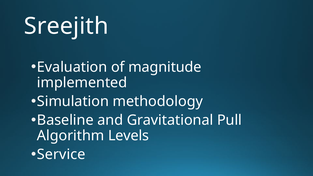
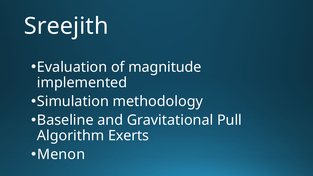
Levels: Levels -> Exerts (129, 136)
Service: Service -> Menon (61, 154)
